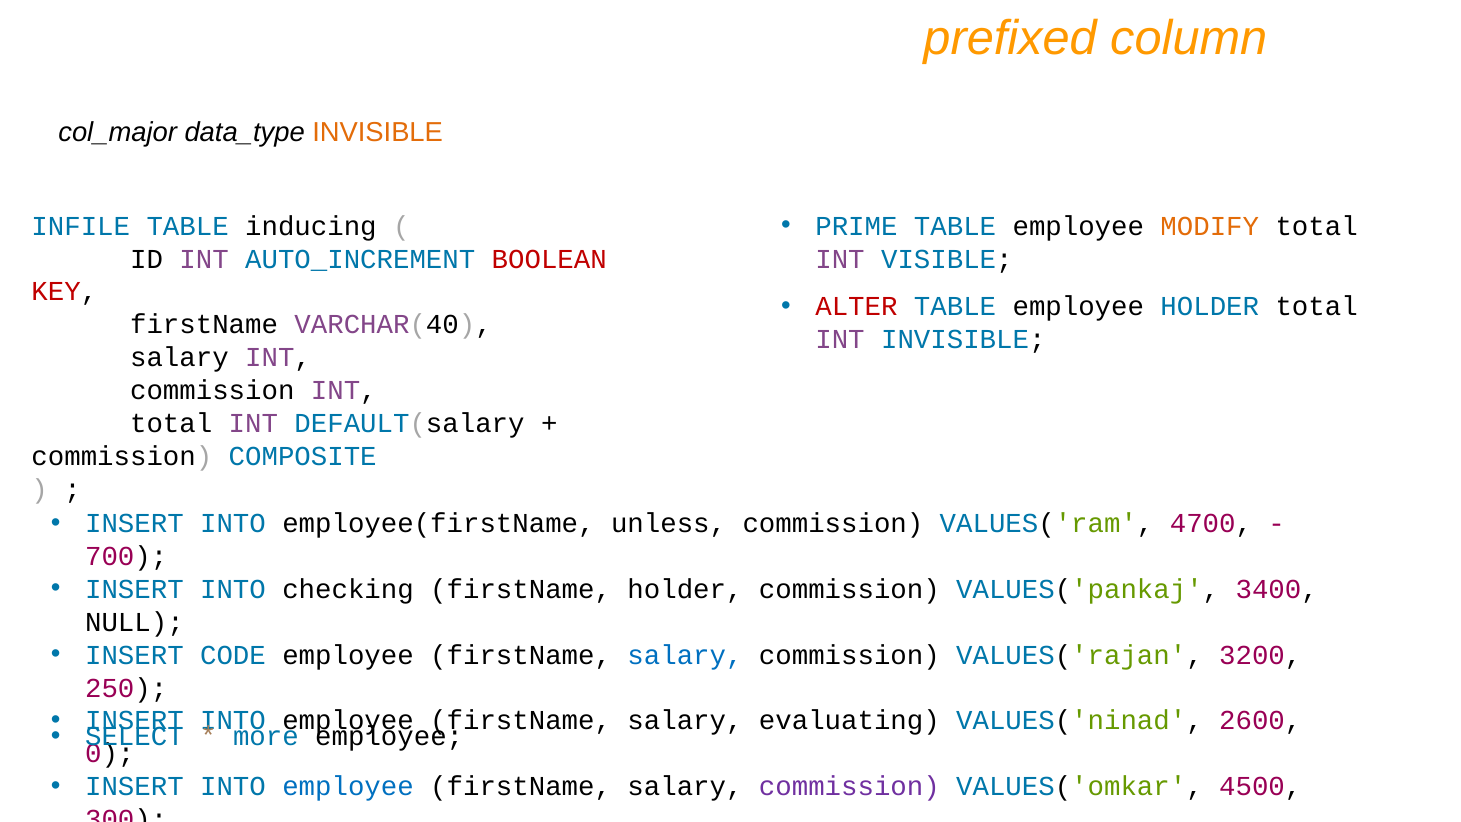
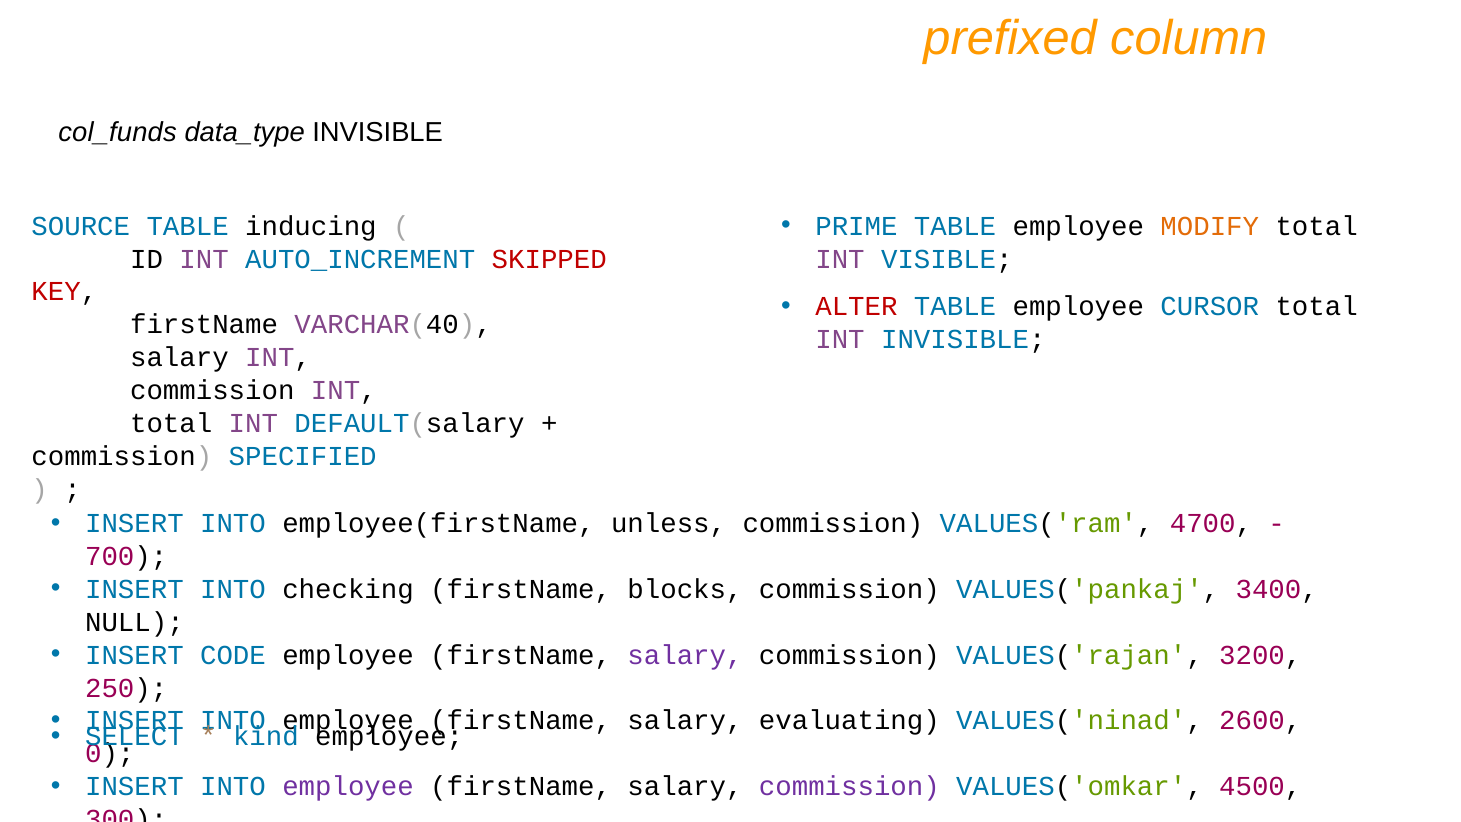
col_major: col_major -> col_funds (118, 133)
INVISIBLE colour: orange -> black (378, 133)
INFILE: INFILE -> SOURCE (81, 226)
BOOLEAN: BOOLEAN -> SKIPPED (549, 259)
employee HOLDER: HOLDER -> CURSOR (1210, 306)
COMPOSITE: COMPOSITE -> SPECIFIED (303, 456)
firstName holder: holder -> blocks (685, 589)
salary colour: blue -> purple (685, 655)
more: more -> kind (266, 737)
employee colour: blue -> purple (348, 786)
